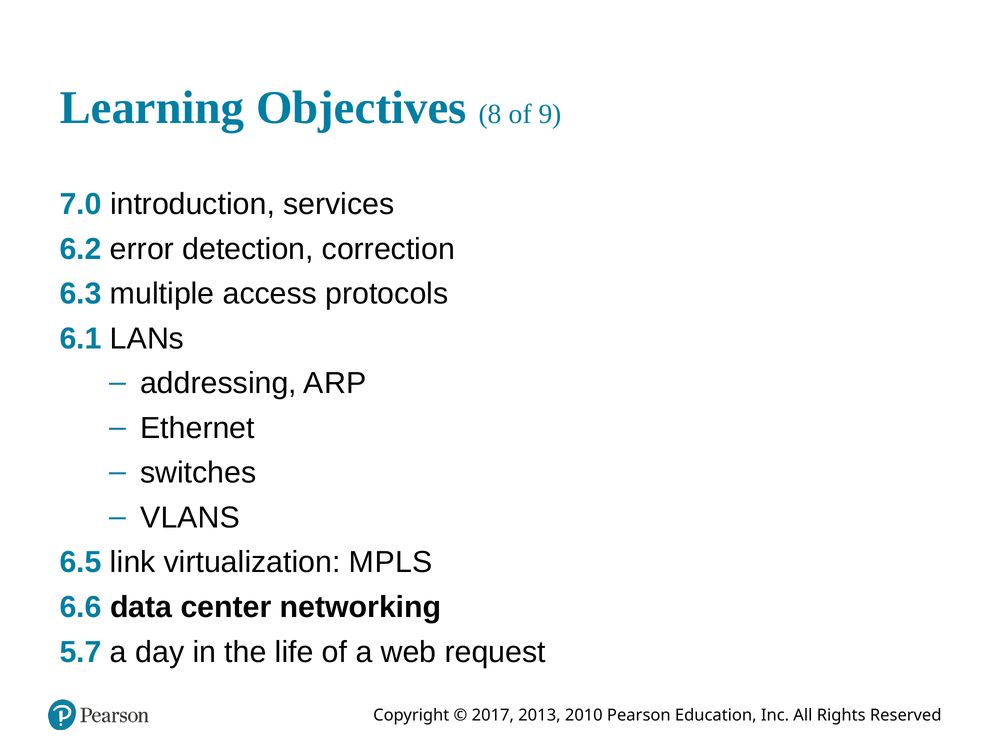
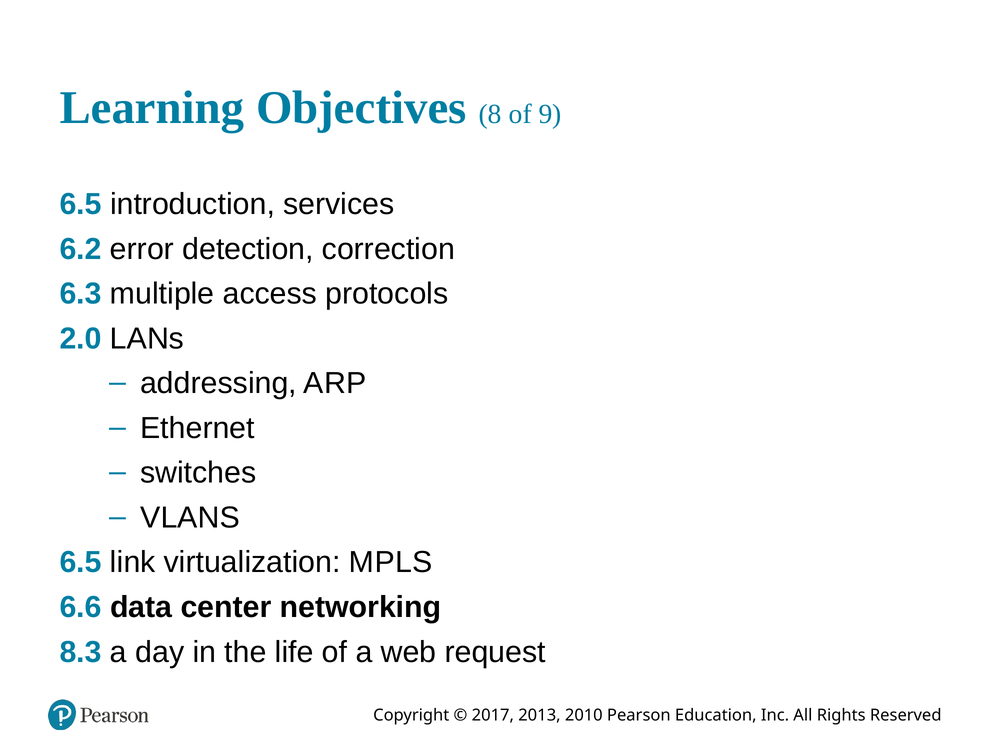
7.0: 7.0 -> 6.5 (81, 204)
6.1: 6.1 -> 2.0 (81, 338)
5.7: 5.7 -> 8.3 (81, 652)
